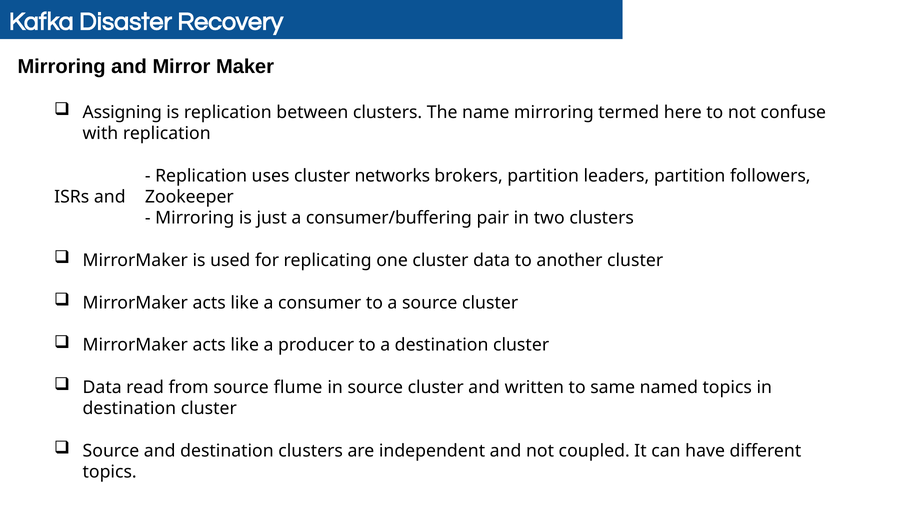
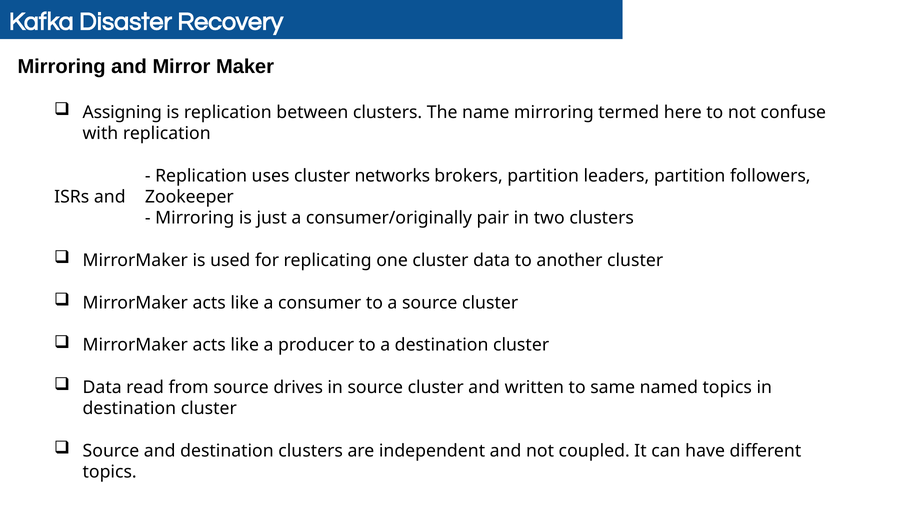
consumer/buffering: consumer/buffering -> consumer/originally (389, 218)
flume: flume -> drives (298, 388)
